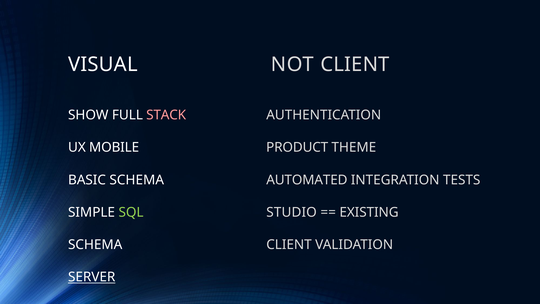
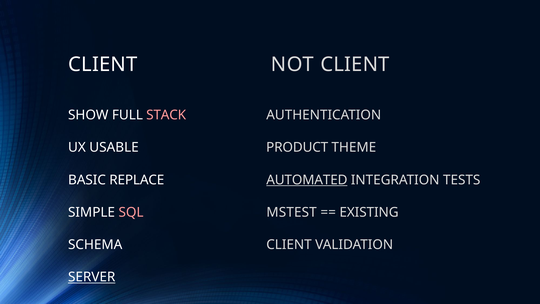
VISUAL: VISUAL -> CLIENT (103, 65)
MOBILE: MOBILE -> USABLE (114, 147)
BASIC SCHEMA: SCHEMA -> REPLACE (137, 180)
AUTOMATED underline: none -> present (307, 180)
SQL colour: light green -> pink (131, 212)
STUDIO: STUDIO -> MSTEST (292, 212)
